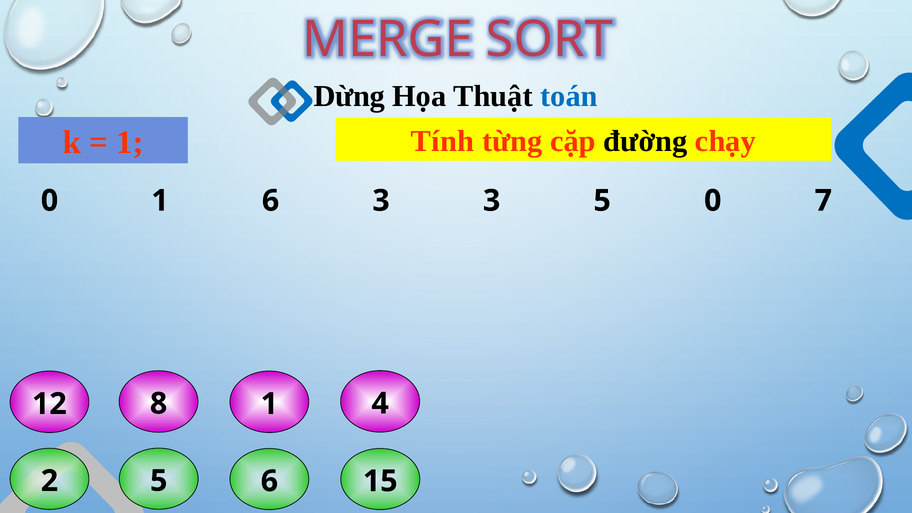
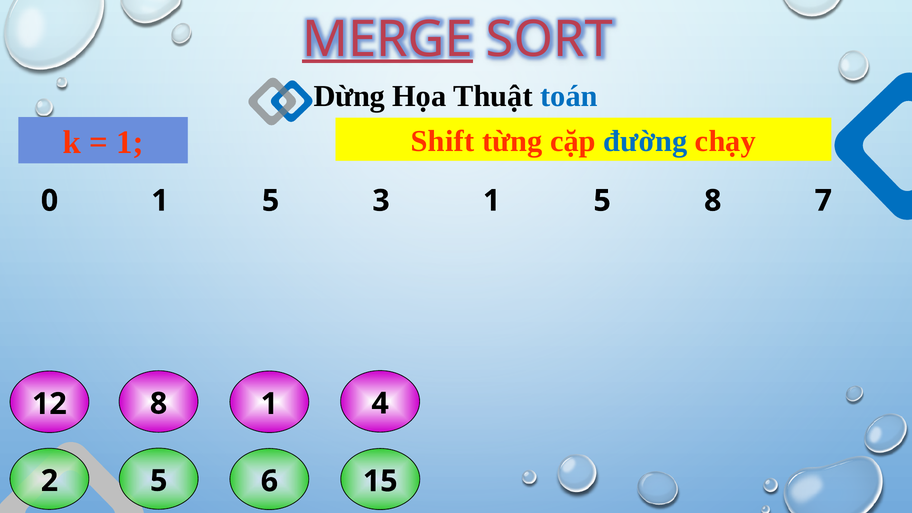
MERGE underline: none -> present (387, 39)
Tính: Tính -> Shift (443, 141)
đường colour: black -> blue (645, 141)
6: 6 -> 5 (271, 201)
3 3: 3 -> 1 (492, 201)
5 0: 0 -> 8 (713, 201)
